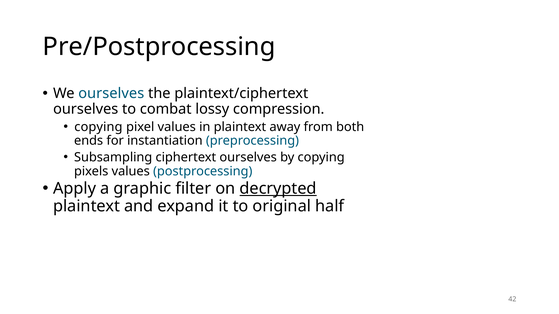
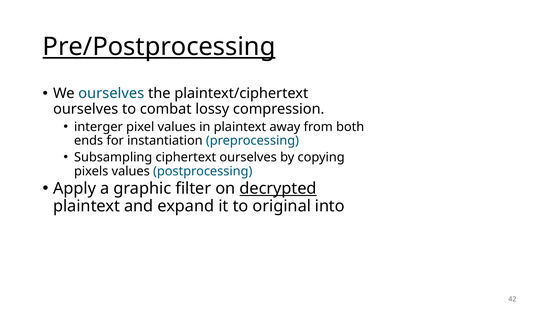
Pre/Postprocessing underline: none -> present (159, 47)
copying: copying -> interger (98, 127)
half: half -> into (330, 206)
